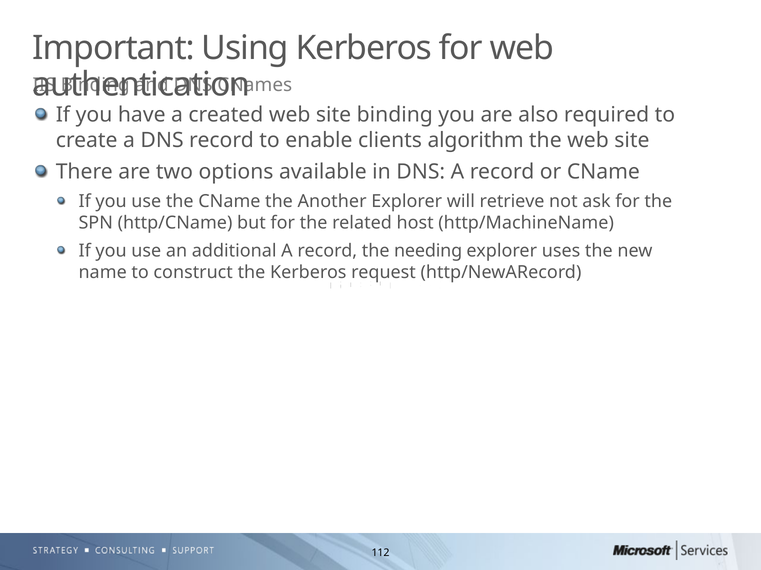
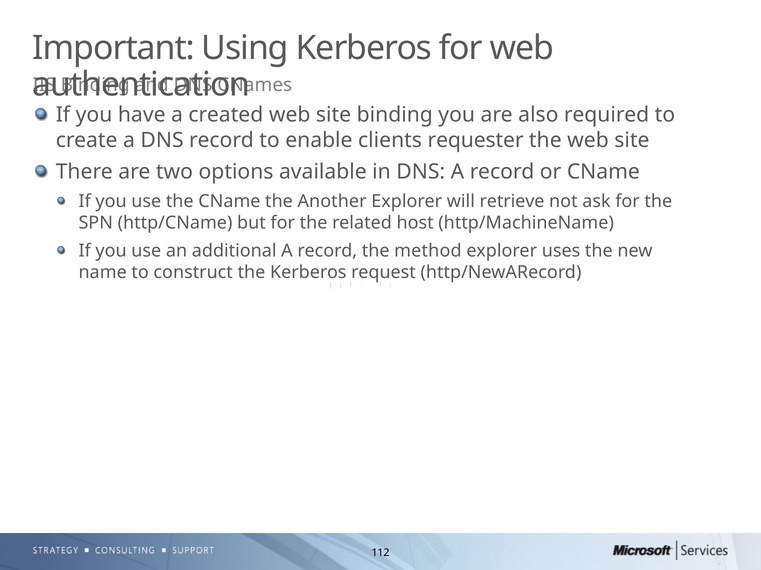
algorithm: algorithm -> requester (476, 140)
needing: needing -> method (428, 251)
